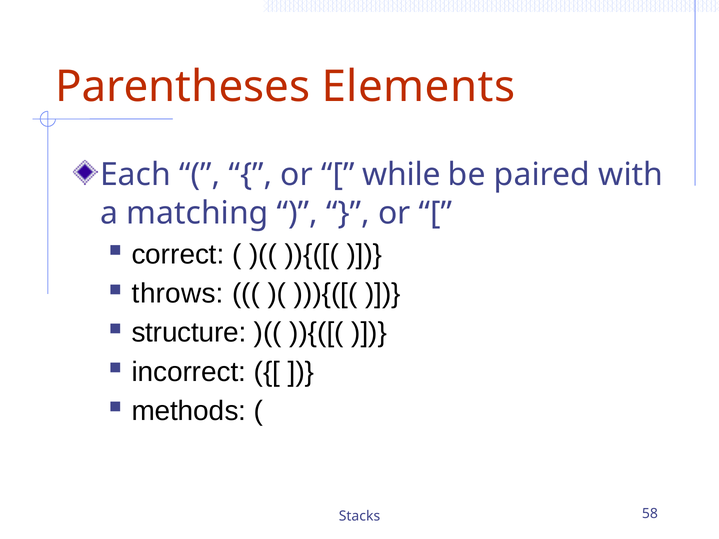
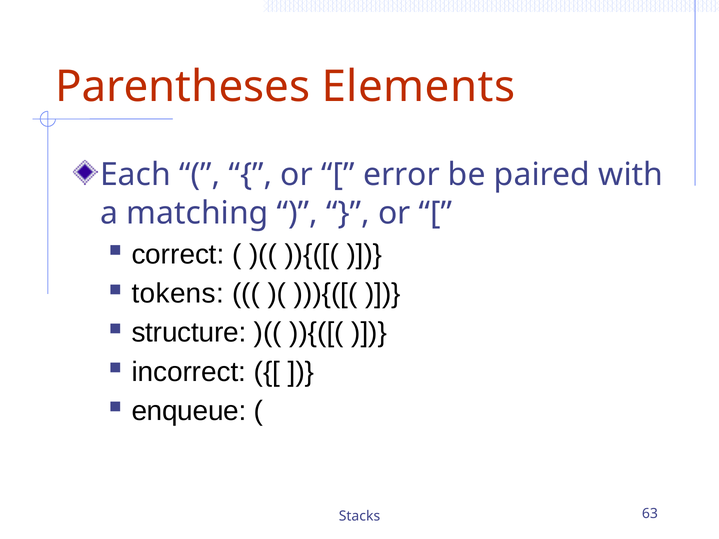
while: while -> error (401, 175)
throws: throws -> tokens (178, 294)
methods: methods -> enqueue (189, 411)
58: 58 -> 63 (650, 514)
